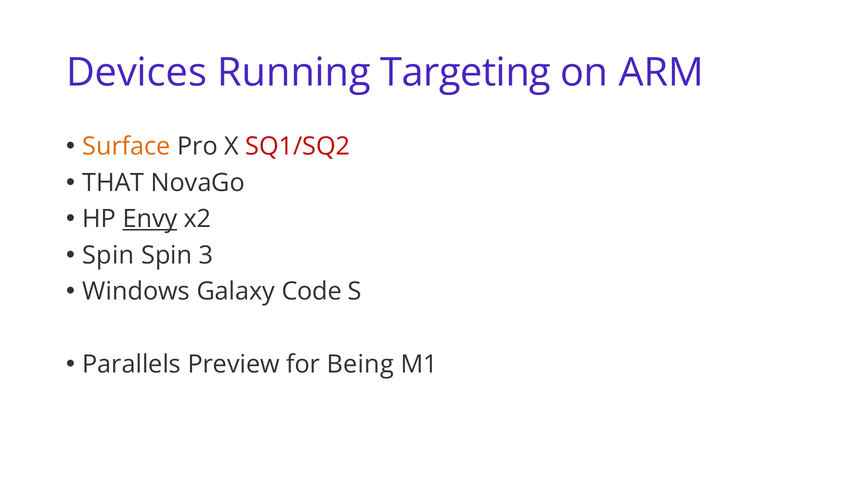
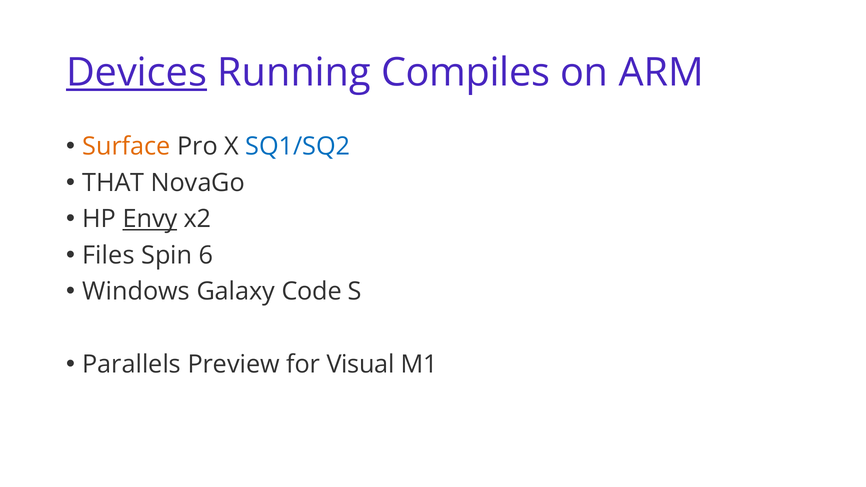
Devices underline: none -> present (137, 73)
Targeting: Targeting -> Compiles (466, 73)
SQ1/SQ2 colour: red -> blue (298, 146)
Spin: Spin -> Files (108, 255)
3: 3 -> 6 (206, 255)
Being: Being -> Visual (361, 364)
